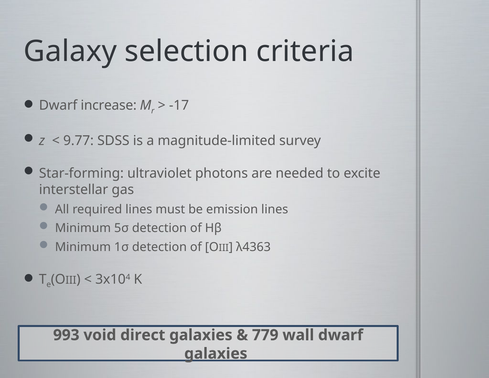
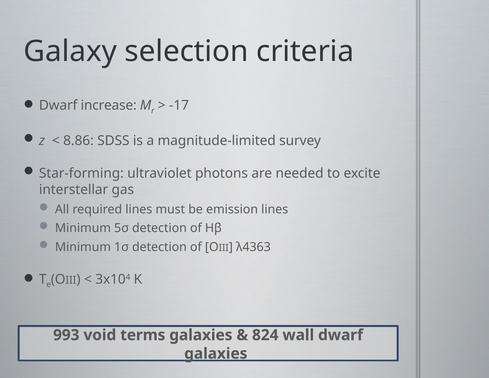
9.77: 9.77 -> 8.86 (79, 141)
direct: direct -> terms (143, 335)
779: 779 -> 824 (265, 335)
